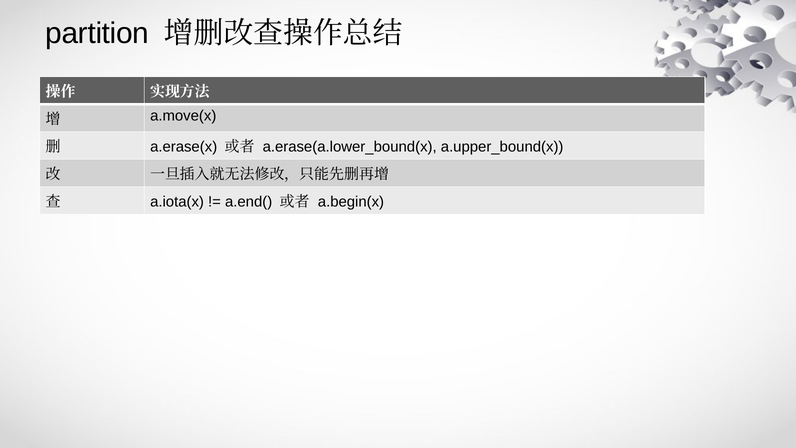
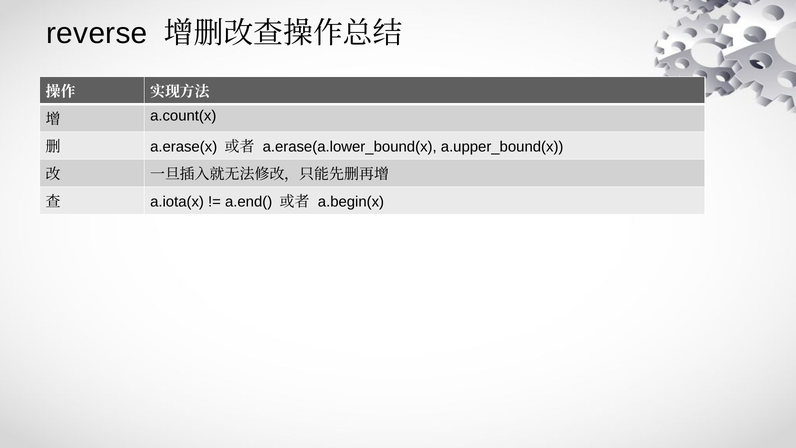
partition: partition -> reverse (97, 34)
a.move(x: a.move(x -> a.count(x (183, 116)
